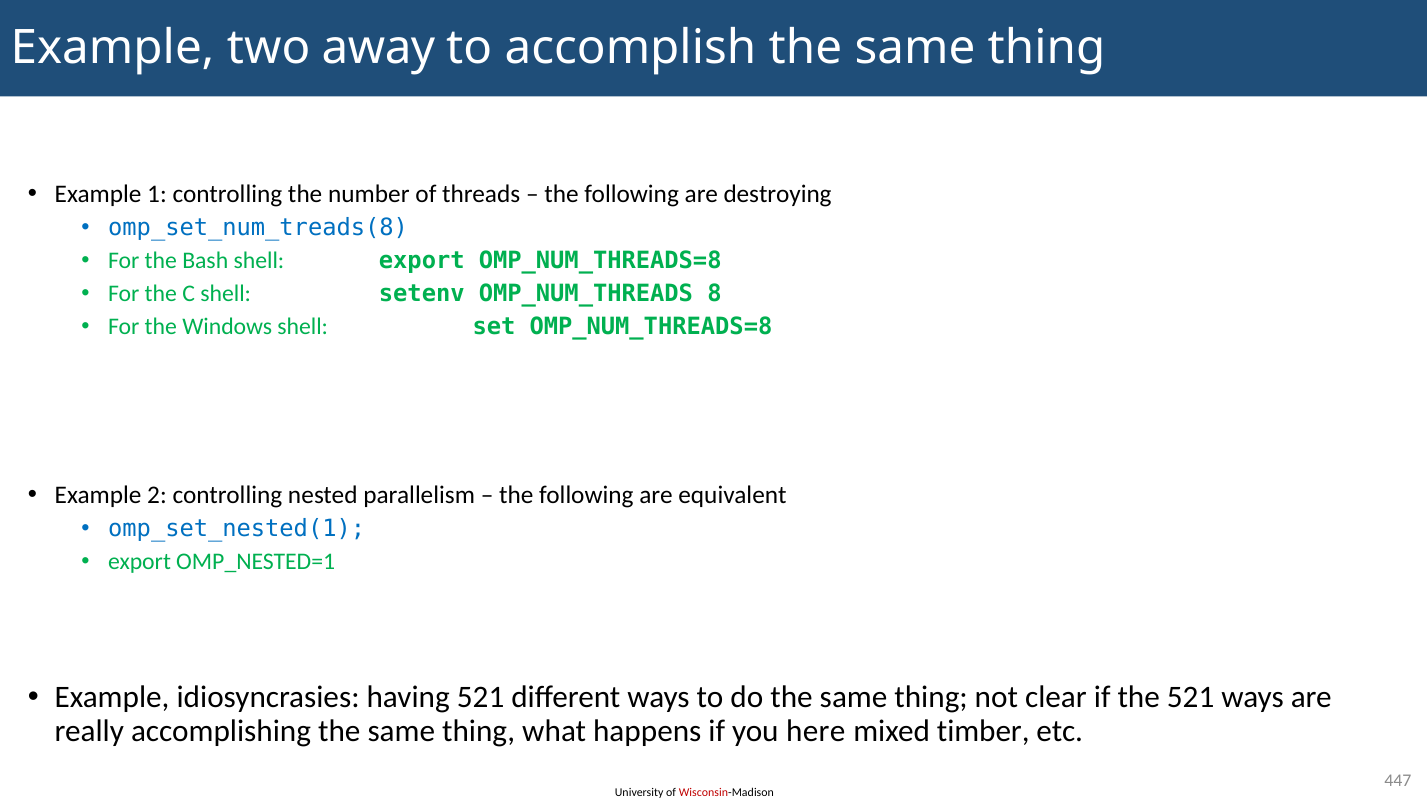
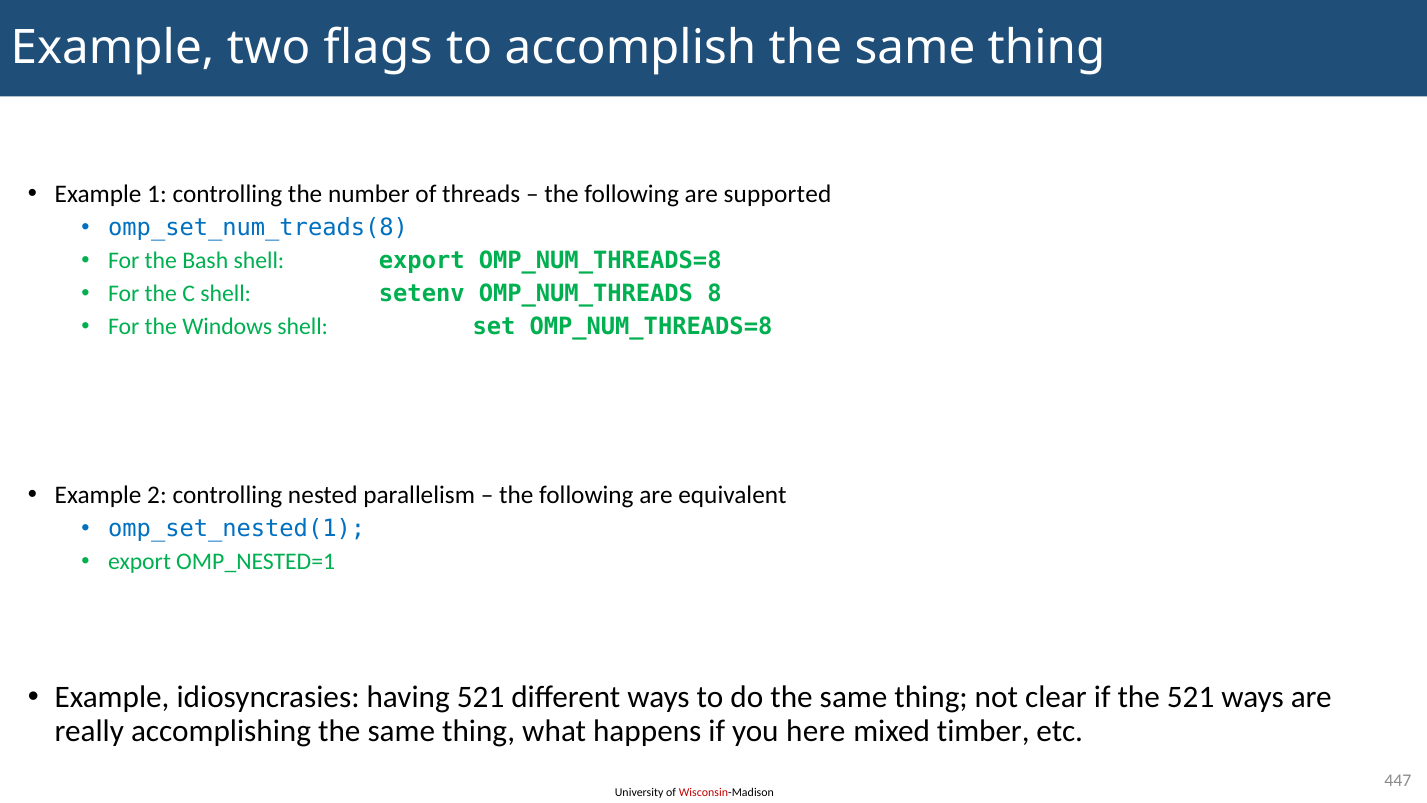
away: away -> flags (378, 48)
destroying: destroying -> supported (777, 194)
